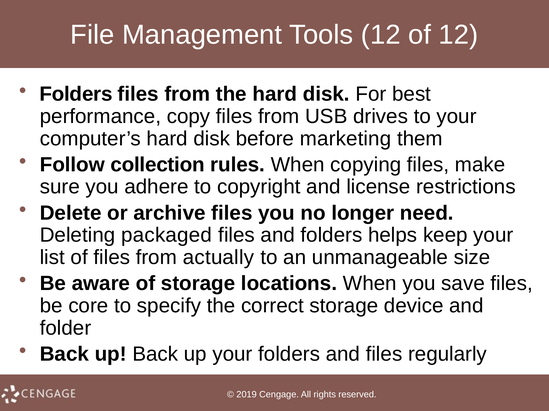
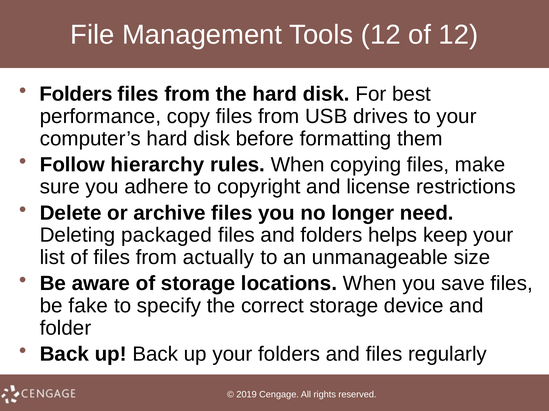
marketing: marketing -> formatting (346, 139)
collection: collection -> hierarchy (157, 165)
core: core -> fake (88, 306)
